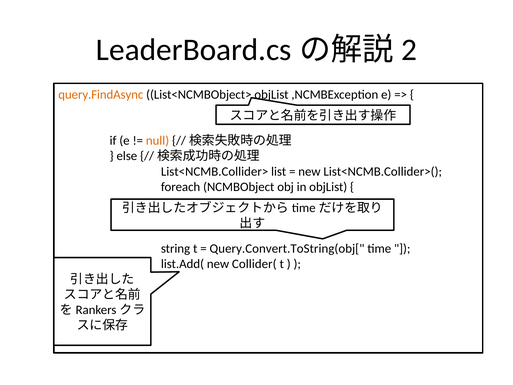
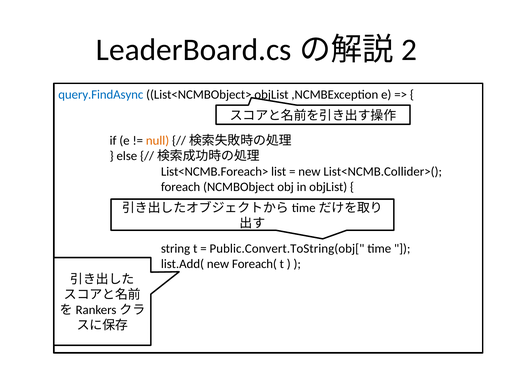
query.FindAsync colour: orange -> blue (101, 94)
List<NCMB.Collider>: List<NCMB.Collider> -> List<NCMB.Foreach> (215, 171)
Query.Convert.ToString(obj[: Query.Convert.ToString(obj[ -> Public.Convert.ToString(obj[ (287, 248)
Collider(: Collider( -> Foreach( (254, 264)
